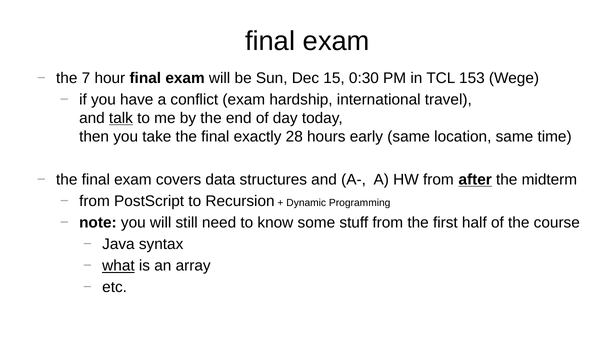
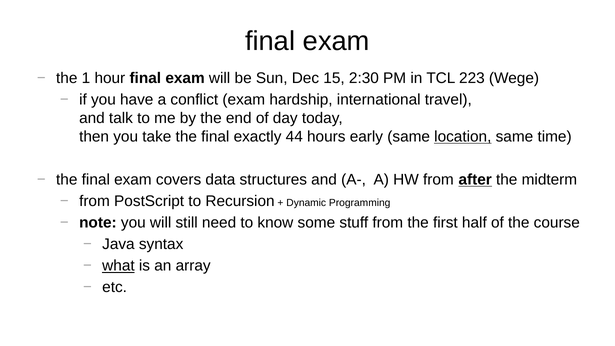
7: 7 -> 1 (86, 78)
0:30: 0:30 -> 2:30 (364, 78)
153: 153 -> 223 (472, 78)
talk underline: present -> none (121, 118)
28: 28 -> 44 (294, 137)
location underline: none -> present (463, 137)
